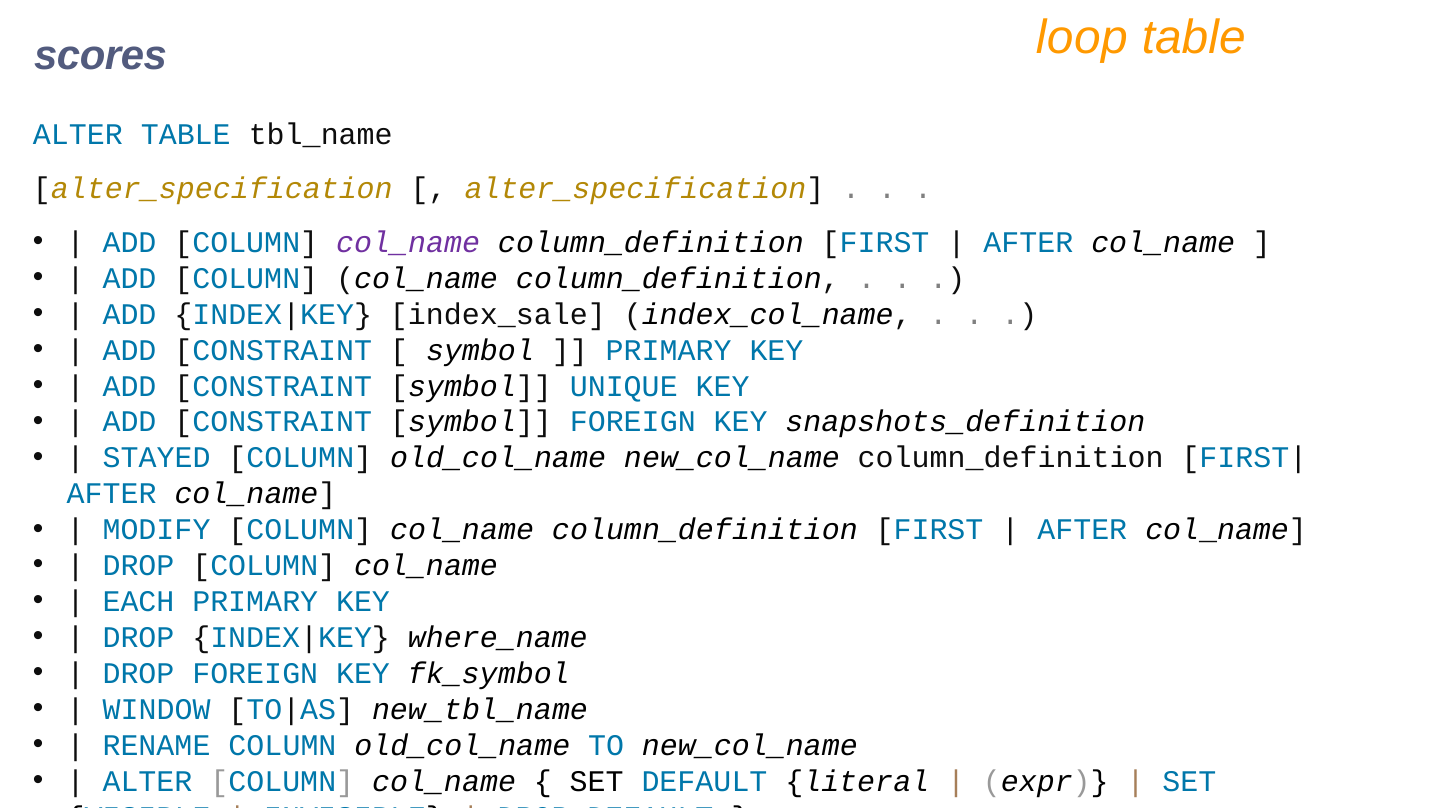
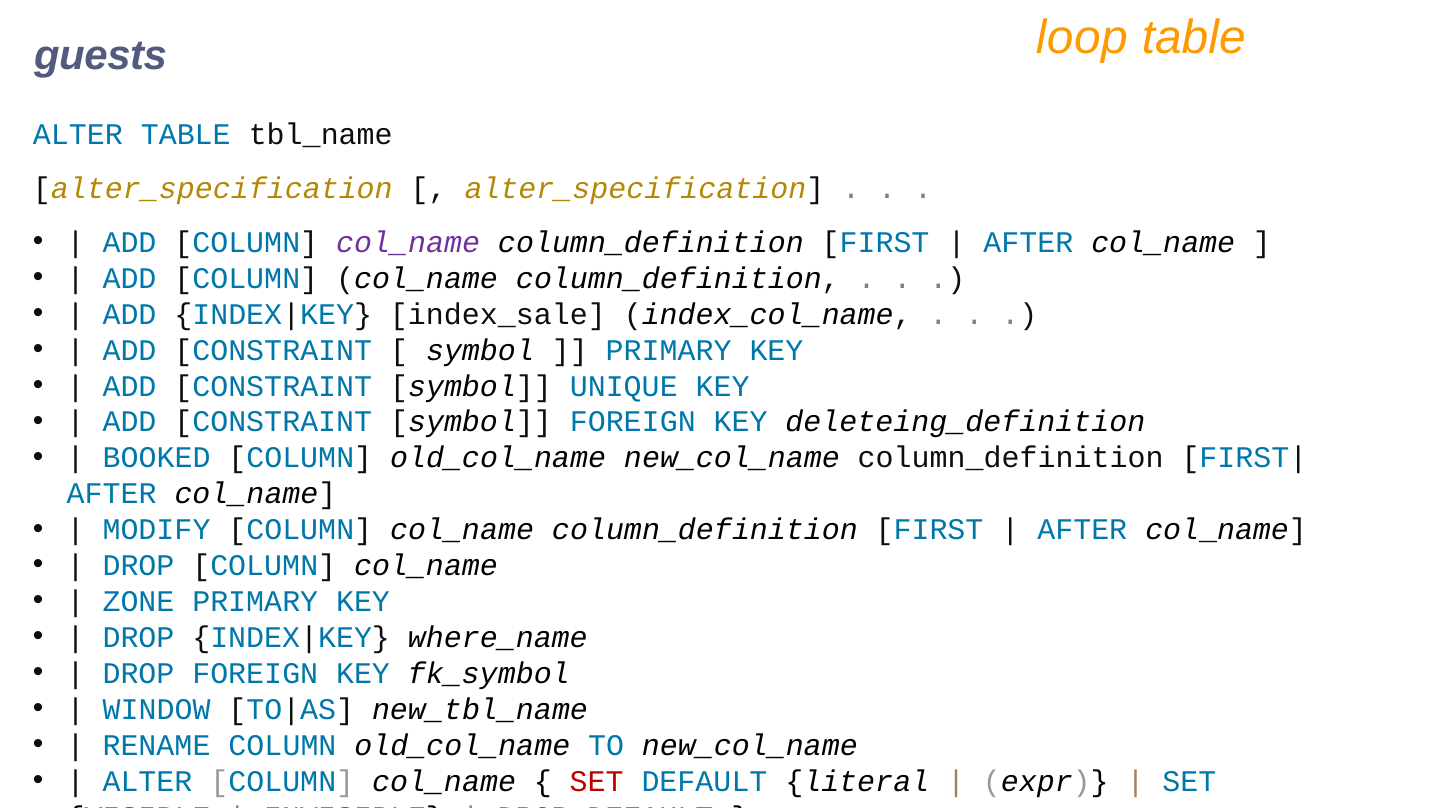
scores: scores -> guests (101, 56)
snapshots_definition: snapshots_definition -> deleteing_definition (965, 422)
STAYED: STAYED -> BOOKED (157, 458)
EACH: EACH -> ZONE (138, 602)
SET colour: black -> red (597, 781)
